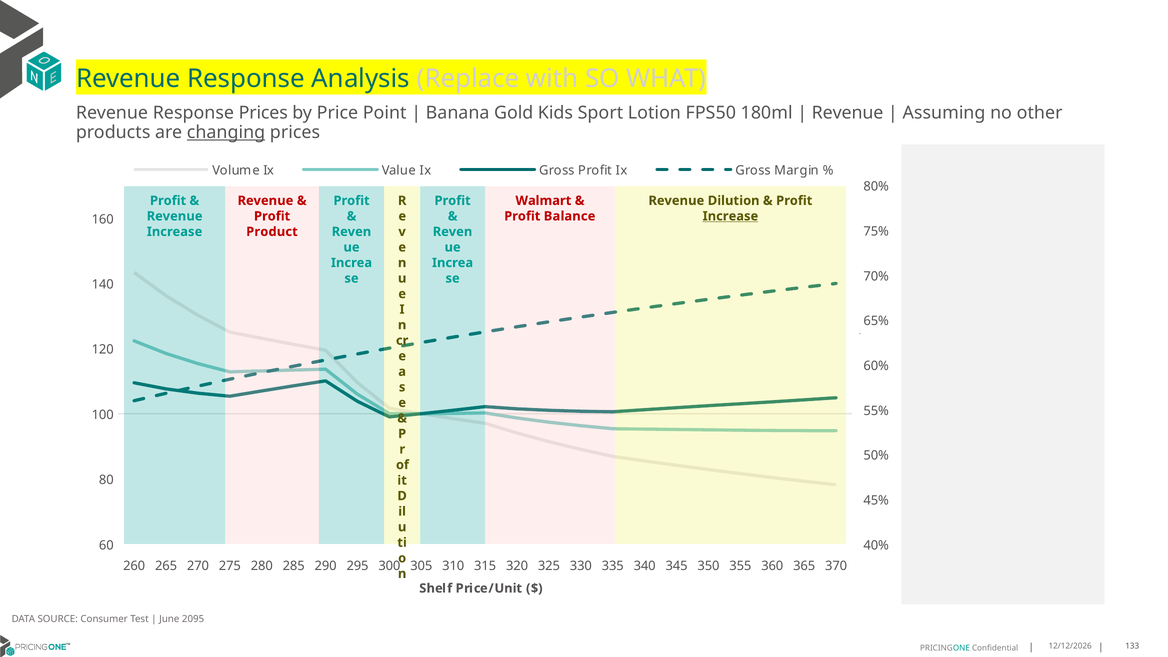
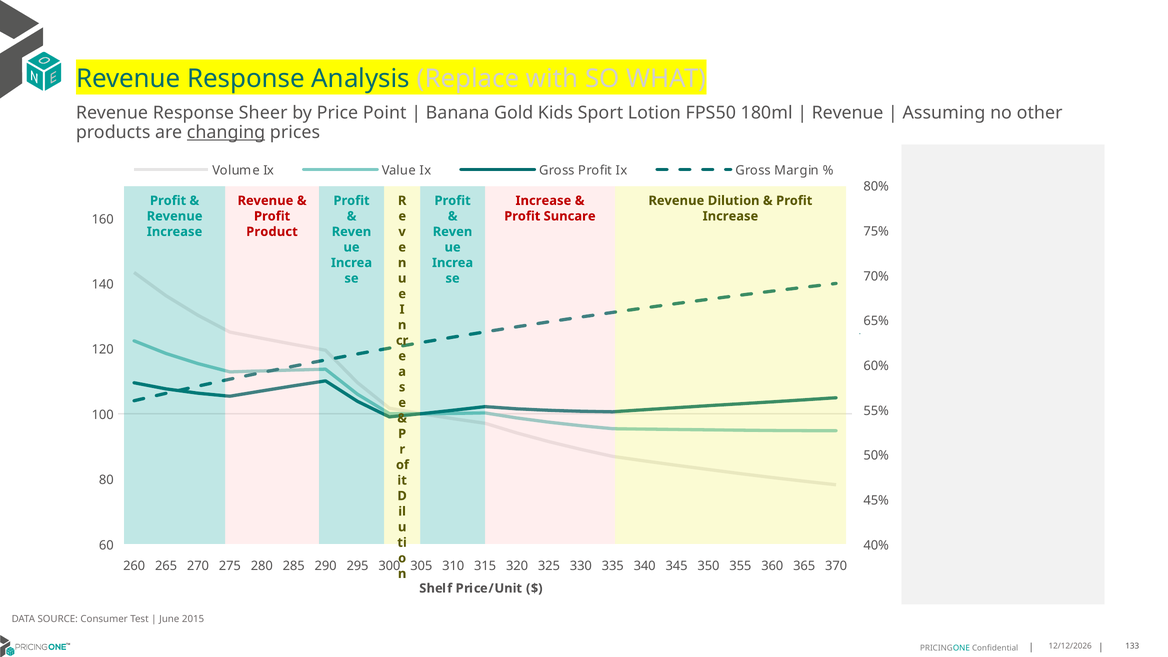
Response Prices: Prices -> Sheer (263, 113)
Walmart: Walmart -> Increase (543, 201)
Balance: Balance -> Suncare (570, 216)
Increase underline: present -> none (730, 216)
2095: 2095 -> 2015 (193, 619)
